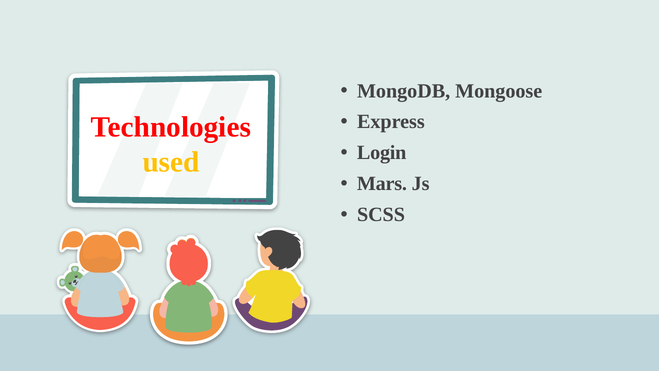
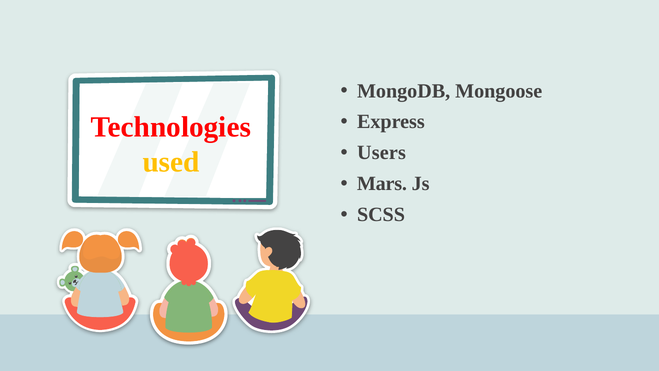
Login: Login -> Users (381, 153)
